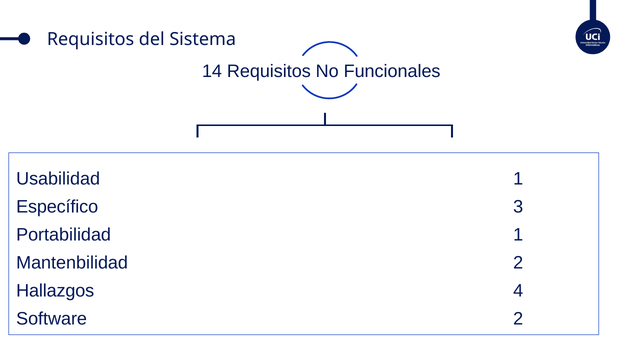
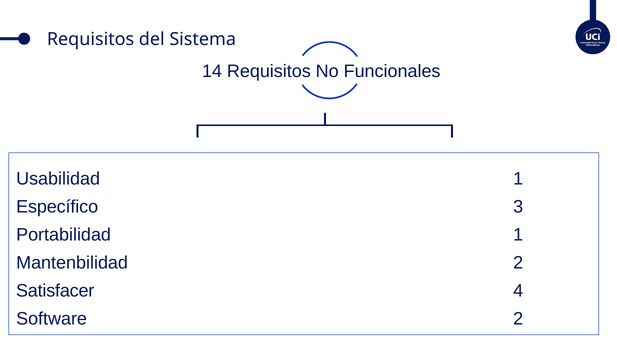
Hallazgos: Hallazgos -> Satisfacer (55, 291)
